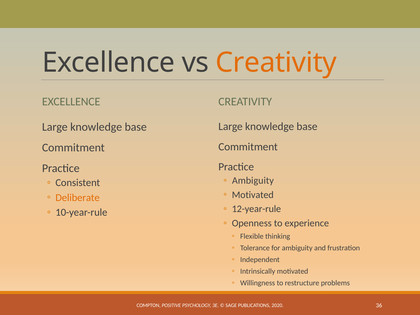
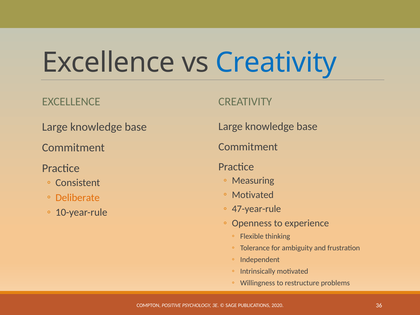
Creativity colour: orange -> blue (276, 63)
Ambiguity: Ambiguity -> Measuring (253, 181)
12-year-rule: 12-year-rule -> 47-year-rule (256, 209)
